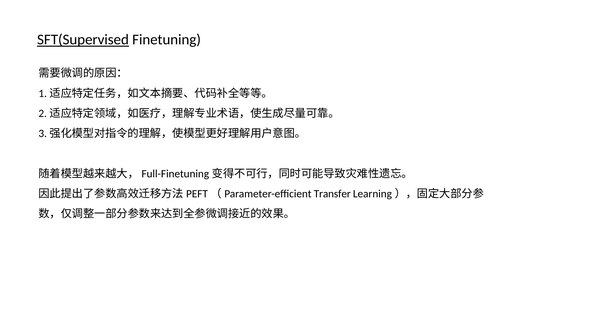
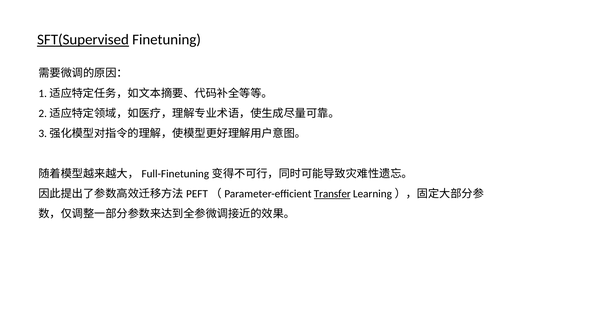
Transfer underline: none -> present (332, 194)
